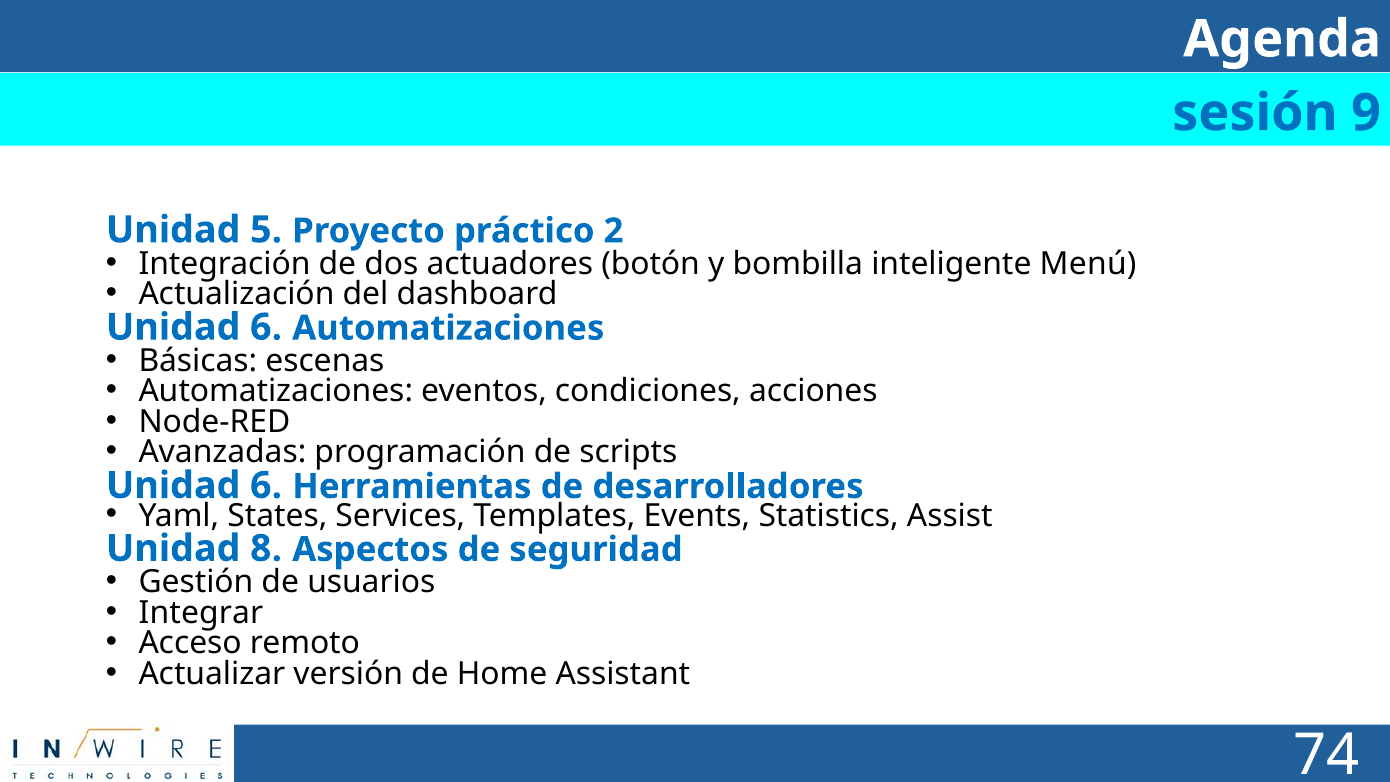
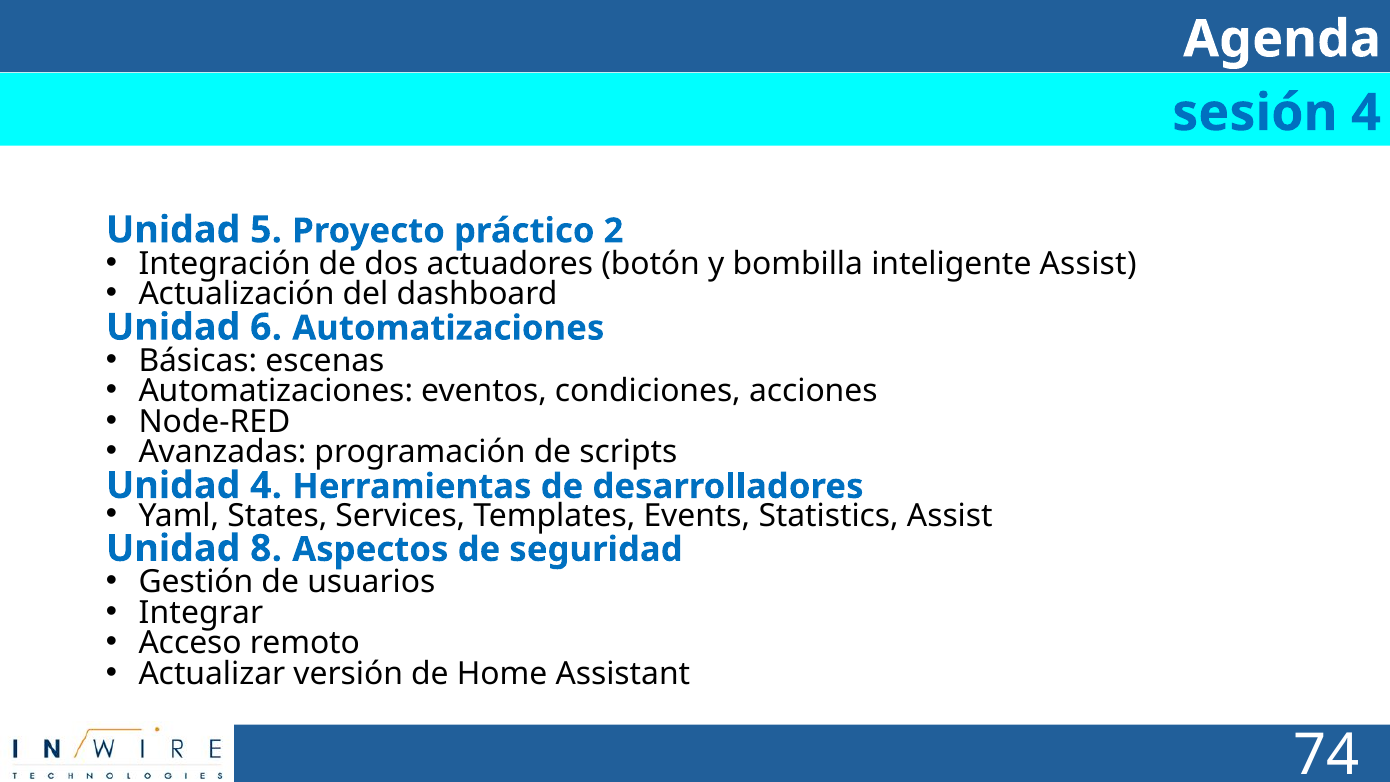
sesión 9: 9 -> 4 (1366, 113)
inteligente Menú: Menú -> Assist (1088, 263)
6: 6 -> 4 (266, 486)
